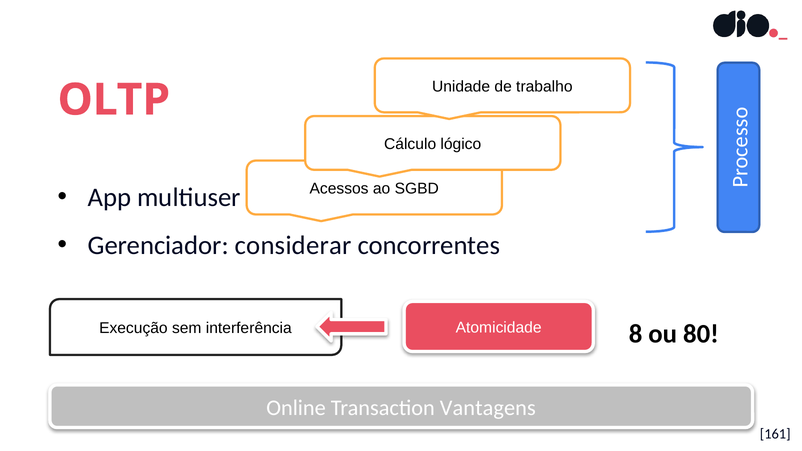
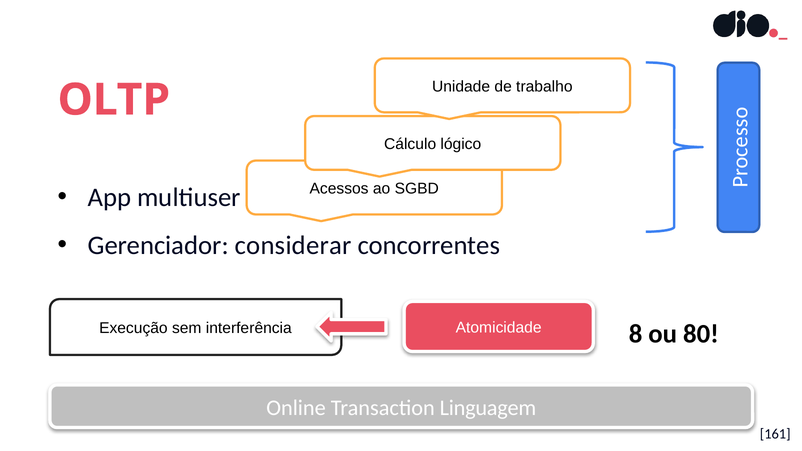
Vantagens: Vantagens -> Linguagem (488, 408)
